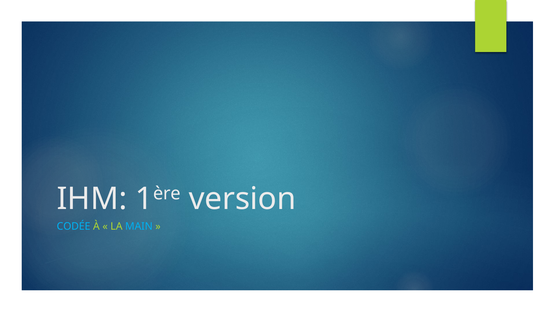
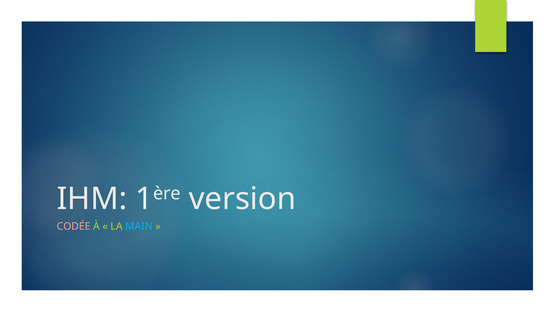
CODÉE colour: light blue -> pink (74, 227)
